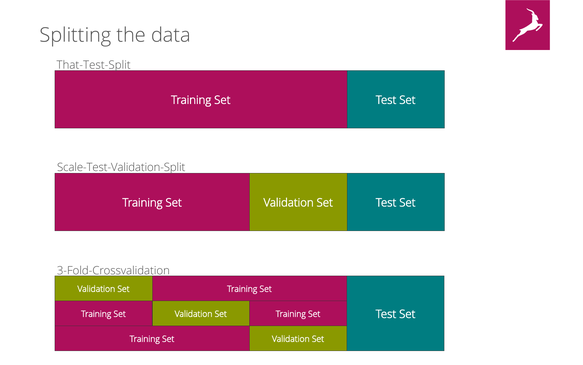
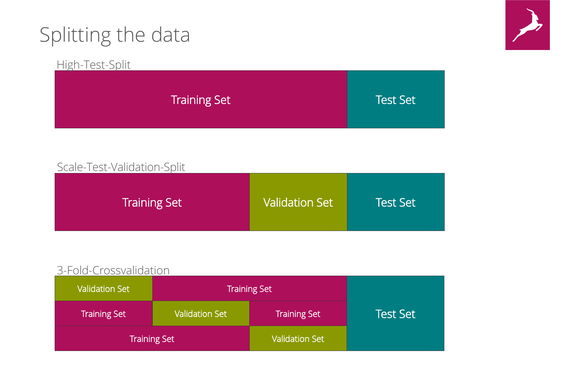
That-Test-Split: That-Test-Split -> High-Test-Split (94, 65)
